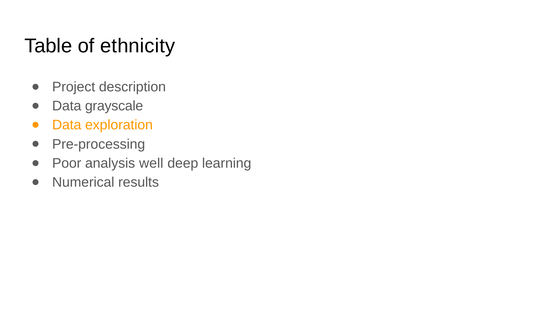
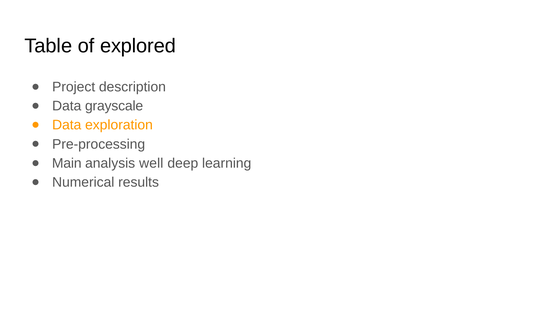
ethnicity: ethnicity -> explored (138, 46)
Poor: Poor -> Main (67, 164)
